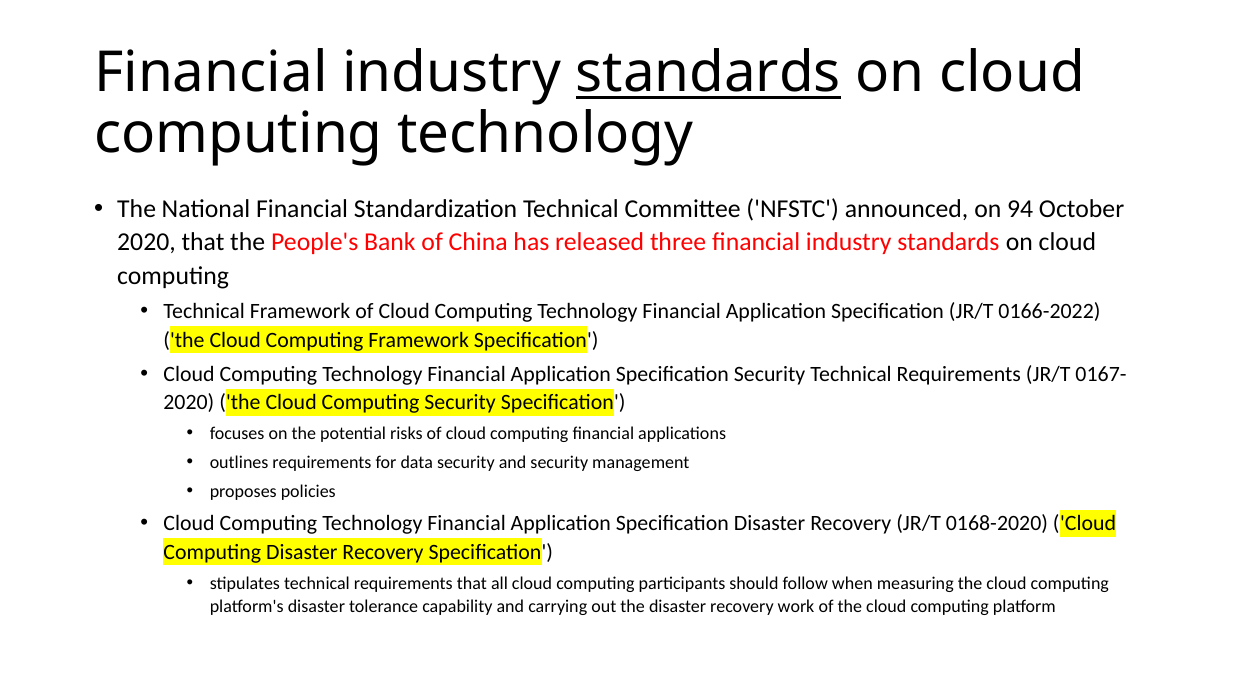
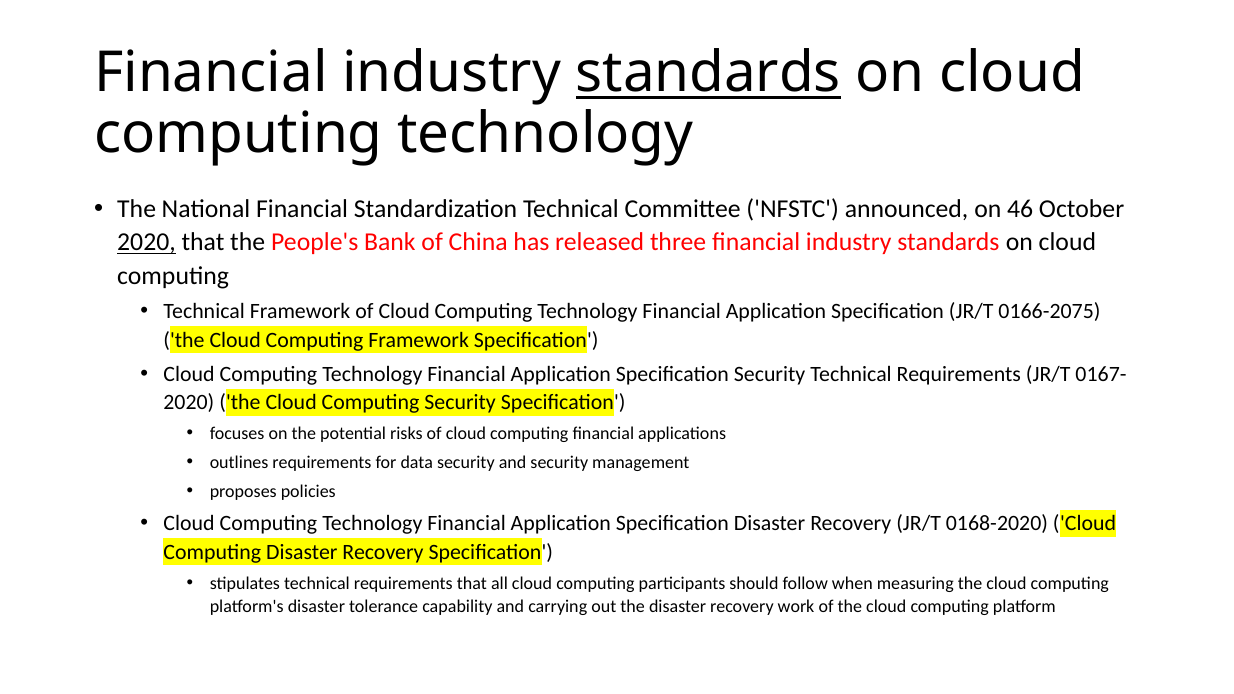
94: 94 -> 46 (1020, 209)
2020 underline: none -> present (146, 242)
0166-2022: 0166-2022 -> 0166-2075 (1049, 312)
